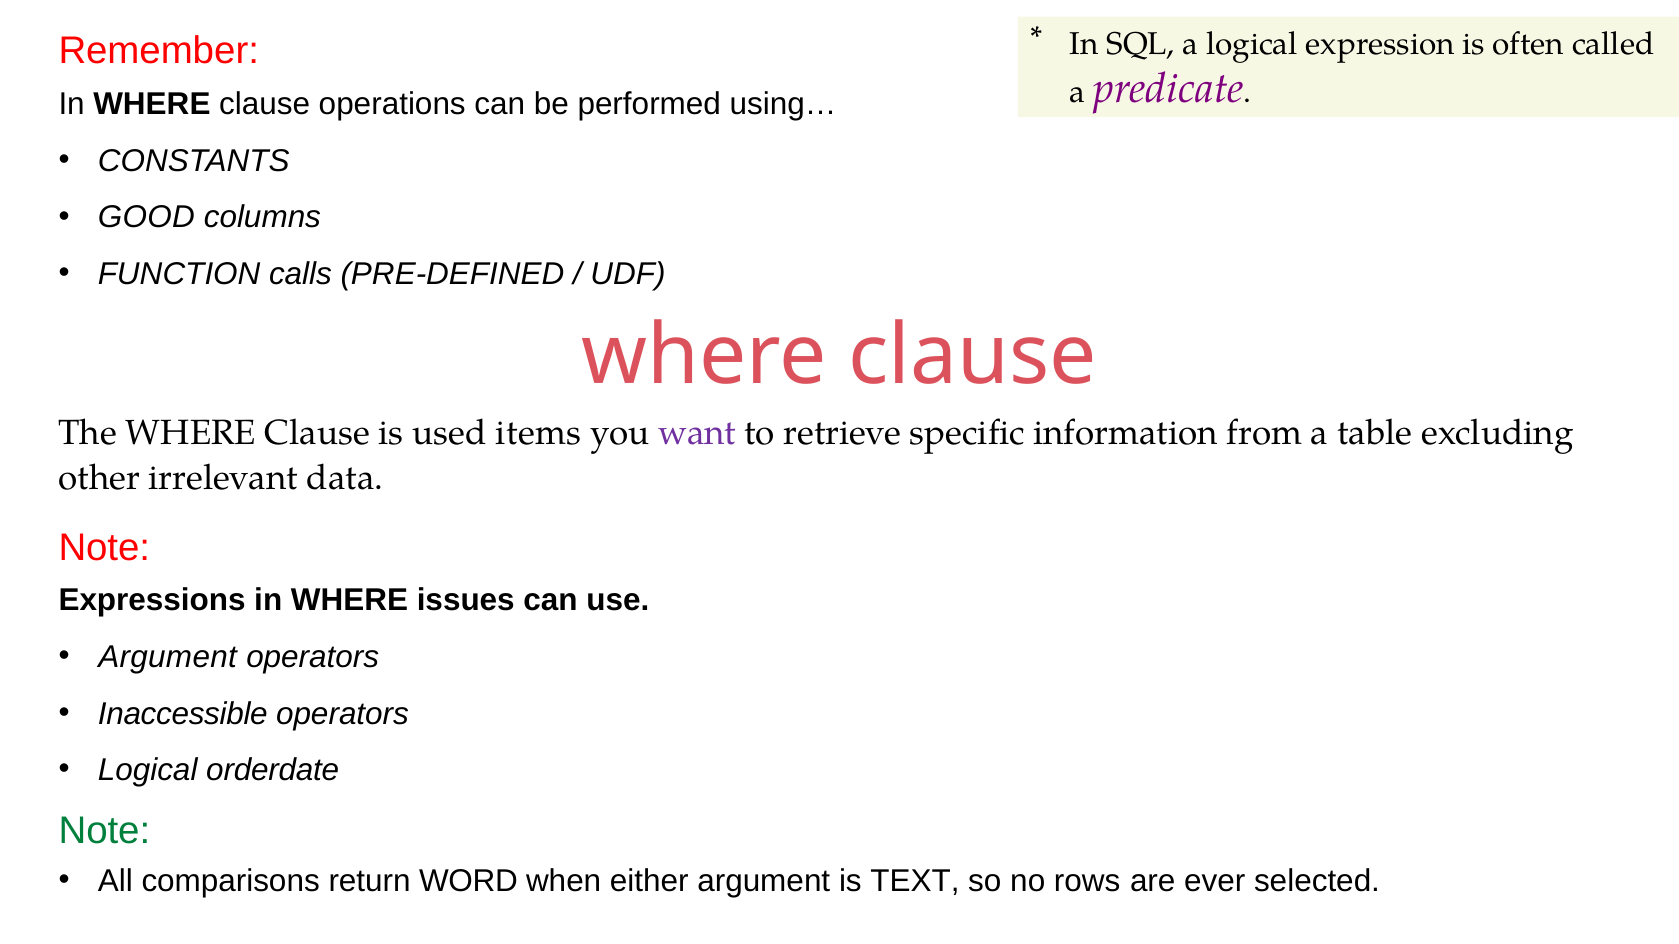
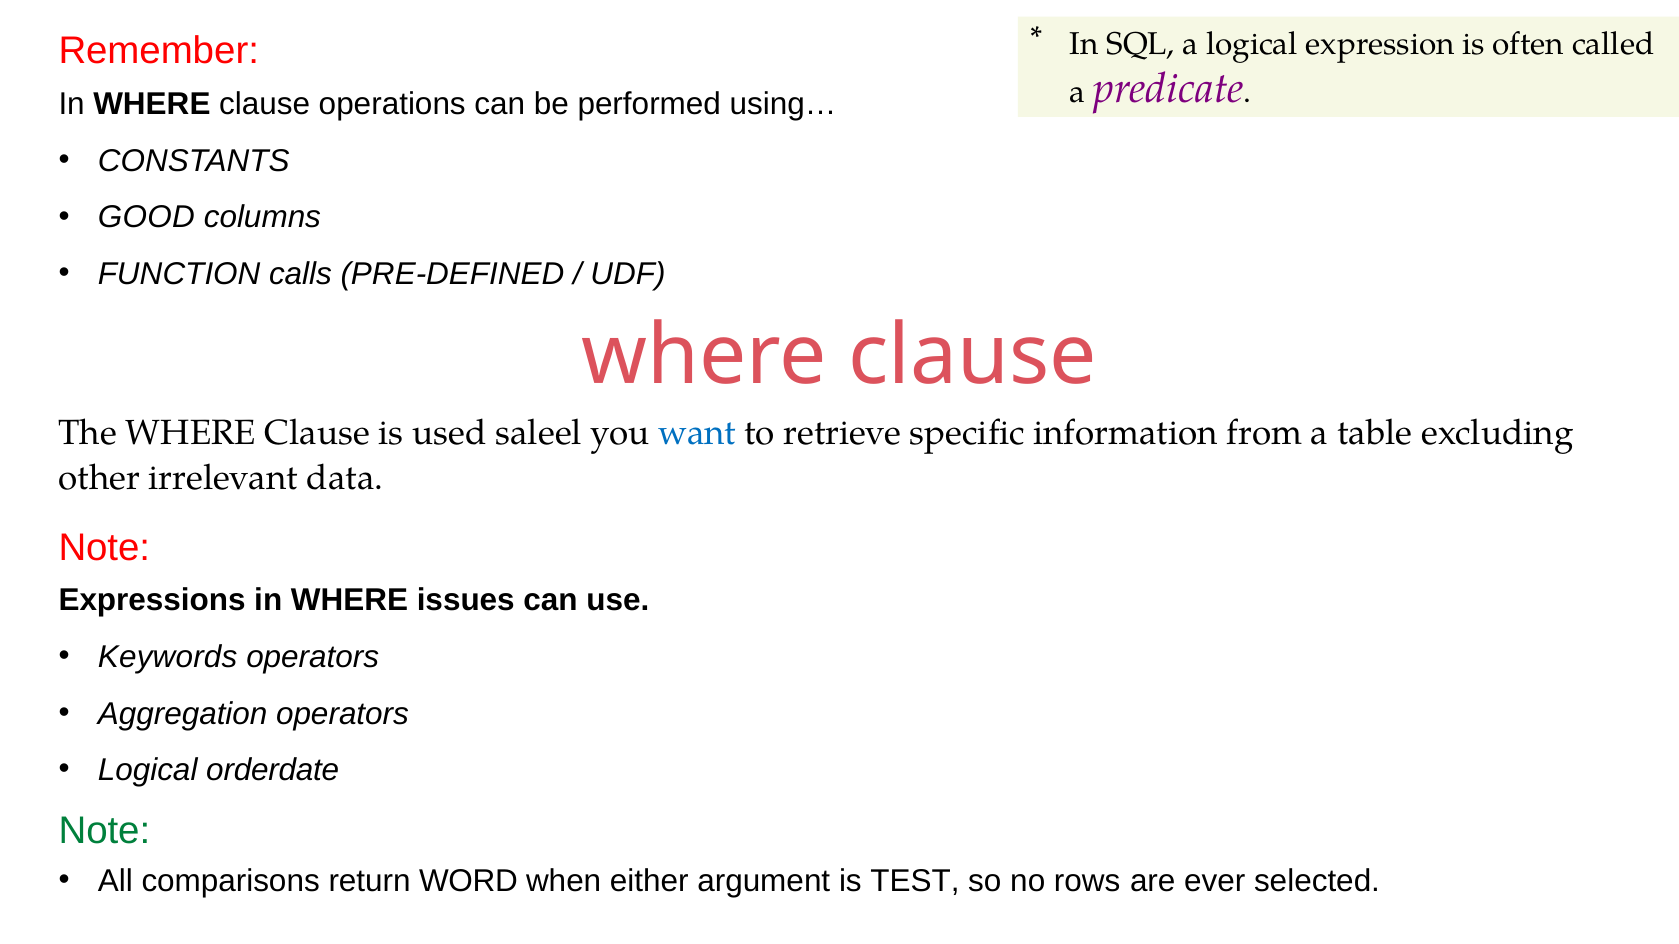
items: items -> saleel (539, 433)
want colour: purple -> blue (697, 433)
Argument: Argument -> Keywords (168, 657)
Inaccessible: Inaccessible -> Aggregation (183, 714)
TEXT: TEXT -> TEST (915, 881)
